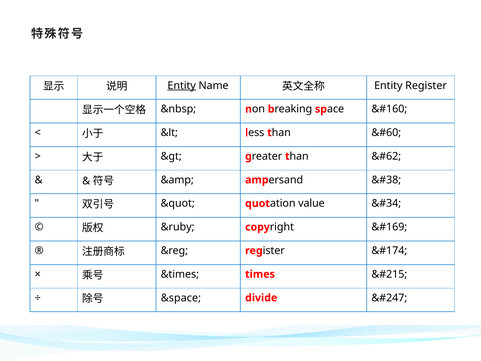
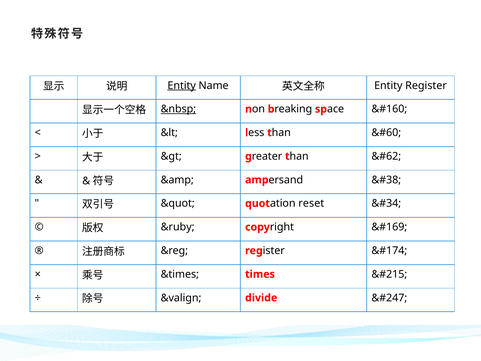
&nbsp underline: none -> present (178, 109)
value: value -> reset (311, 203)
&space: &space -> &valign (181, 298)
